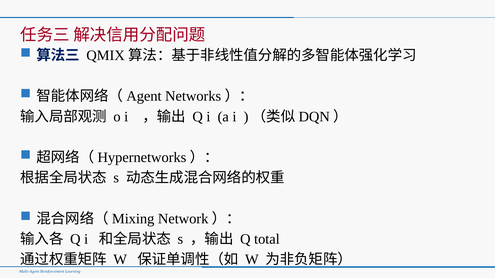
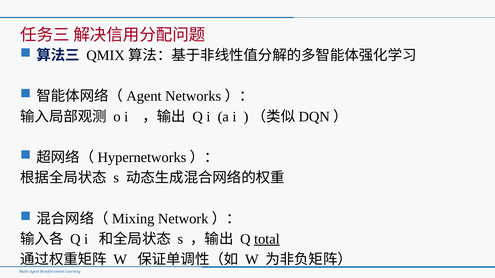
total underline: none -> present (267, 239)
